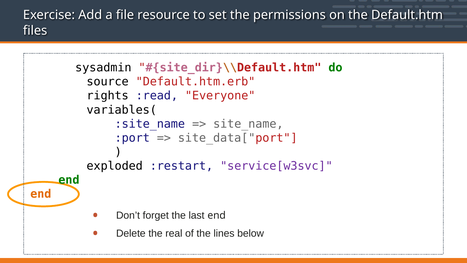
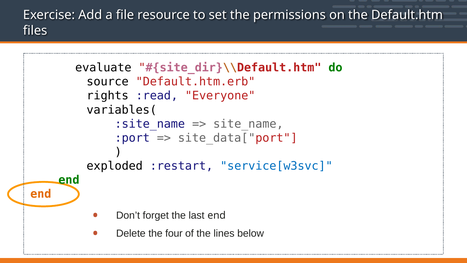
sysadmin: sysadmin -> evaluate (103, 68)
service[w3svc colour: purple -> blue (276, 166)
real: real -> four (174, 233)
